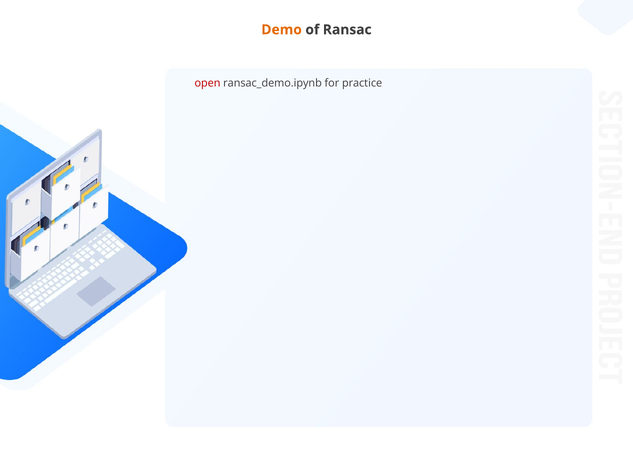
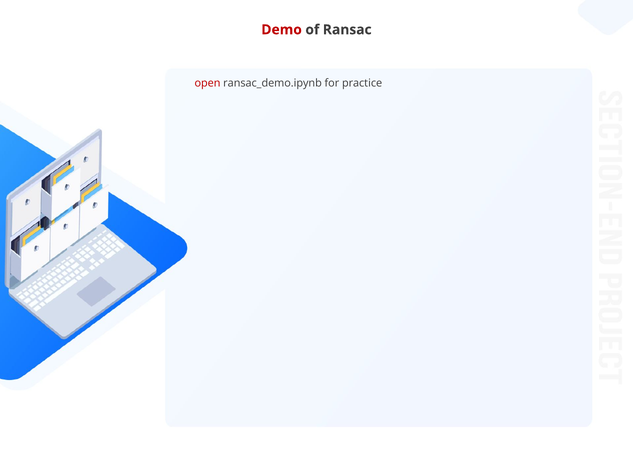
Demo colour: orange -> red (282, 30)
